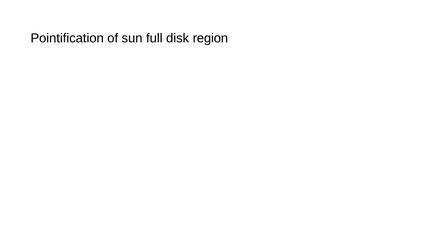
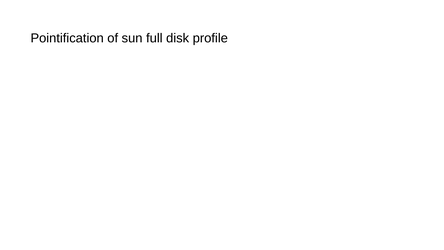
region: region -> profile (210, 38)
